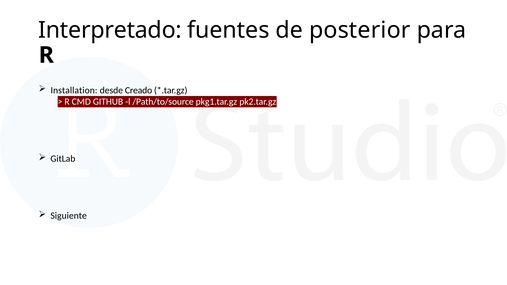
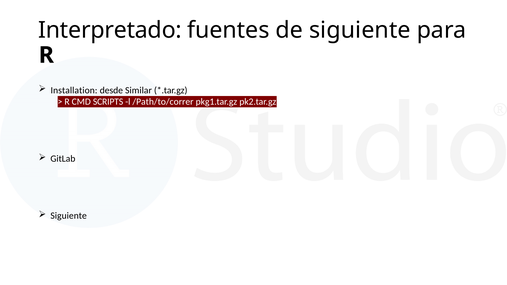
de posterior: posterior -> siguiente (360, 30)
Creado: Creado -> Similar (138, 90)
GITHUB: GITHUB -> SCRIPTS (108, 102)
/Path/to/source: /Path/to/source -> /Path/to/correr (163, 102)
